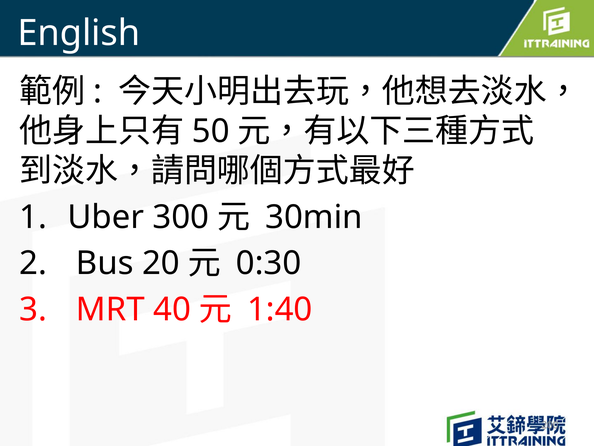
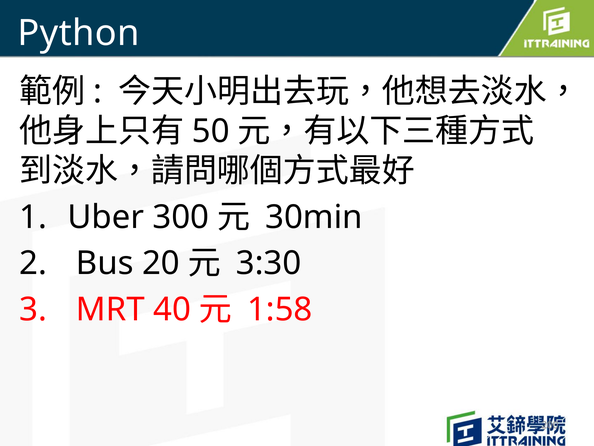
English: English -> Python (79, 33)
0:30: 0:30 -> 3:30 (269, 263)
1:40: 1:40 -> 1:58 (280, 309)
